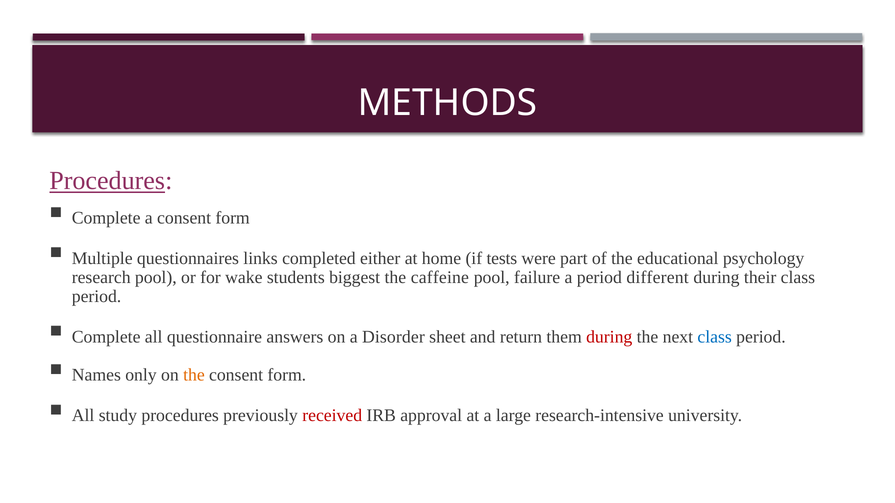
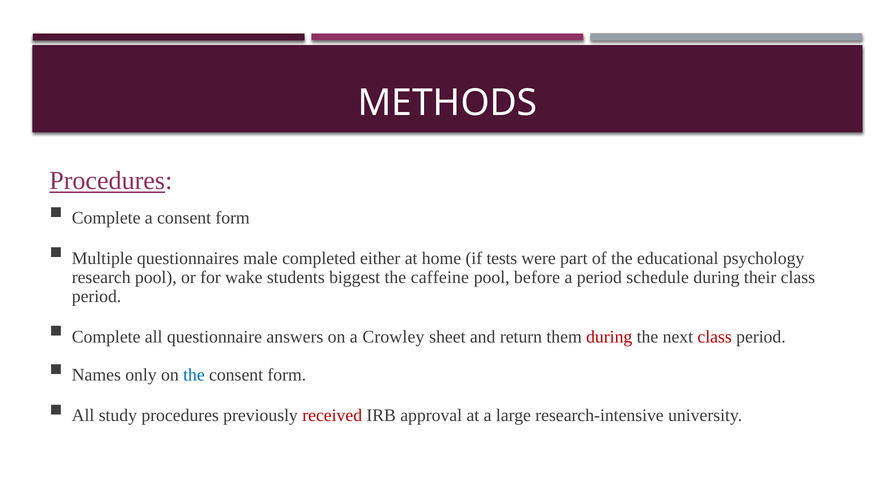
links: links -> male (261, 258)
failure: failure -> before (537, 278)
different: different -> schedule (658, 278)
Disorder: Disorder -> Crowley (393, 337)
class colour: blue -> red (715, 337)
the colour: orange -> blue (194, 375)
